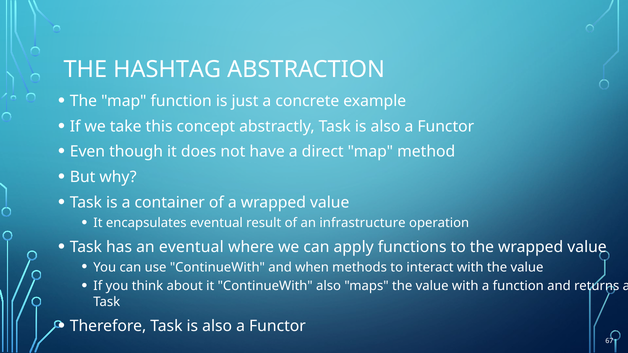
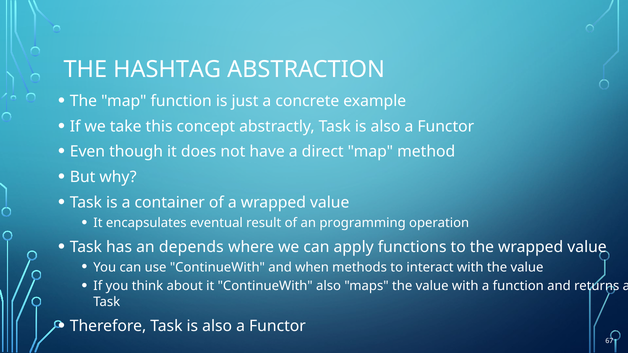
infrastructure: infrastructure -> programming (363, 223)
an eventual: eventual -> depends (191, 247)
